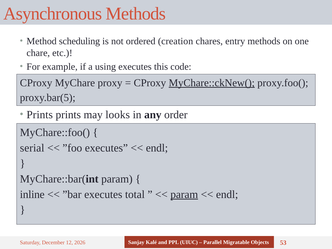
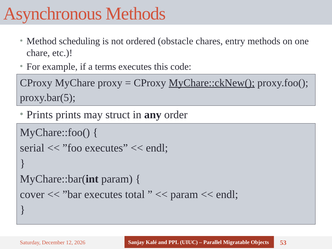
creation: creation -> obstacle (176, 41)
using: using -> terms (106, 67)
looks: looks -> struct (118, 115)
inline: inline -> cover (32, 194)
param underline: present -> none (184, 194)
